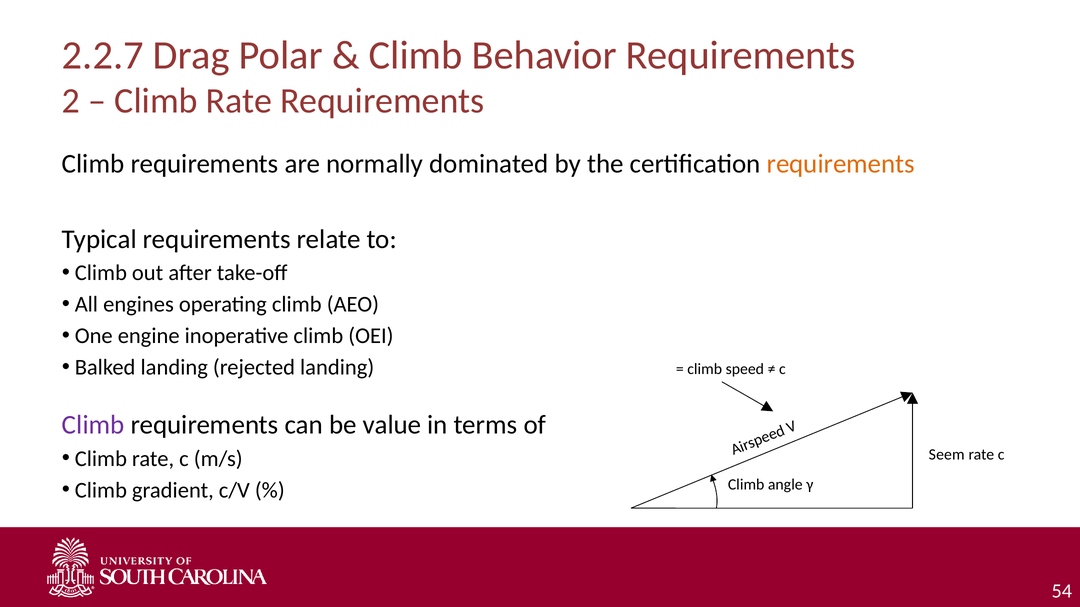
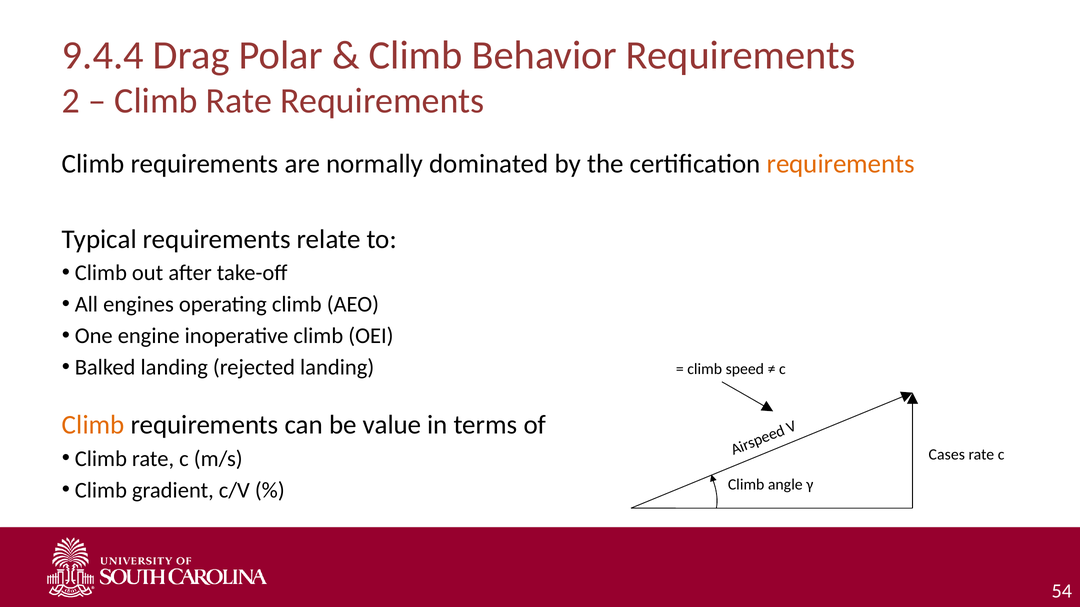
2.2.7: 2.2.7 -> 9.4.4 (103, 55)
Climb colour: purple -> orange (93, 425)
Seem: Seem -> Cases (947, 455)
